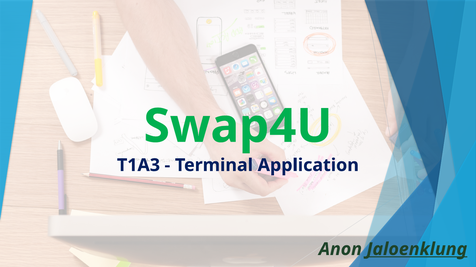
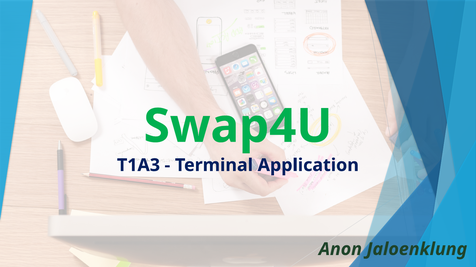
Jaloenklung underline: present -> none (417, 250)
